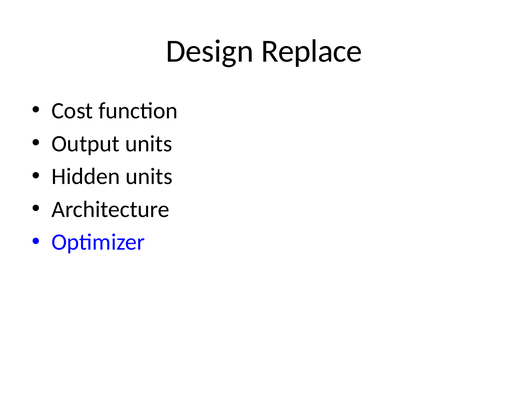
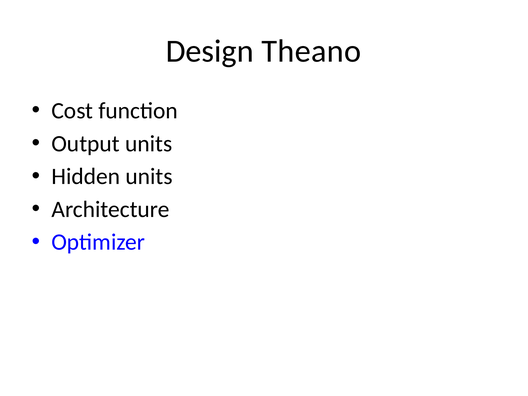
Replace: Replace -> Theano (311, 51)
